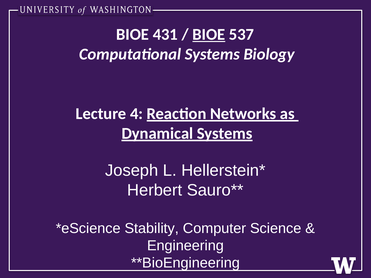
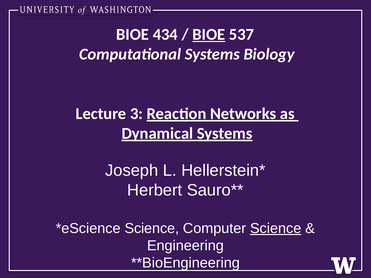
431: 431 -> 434 (165, 35)
4: 4 -> 3 (136, 114)
Stability: Stability -> Science (152, 229)
Science underline: none -> present (276, 229)
